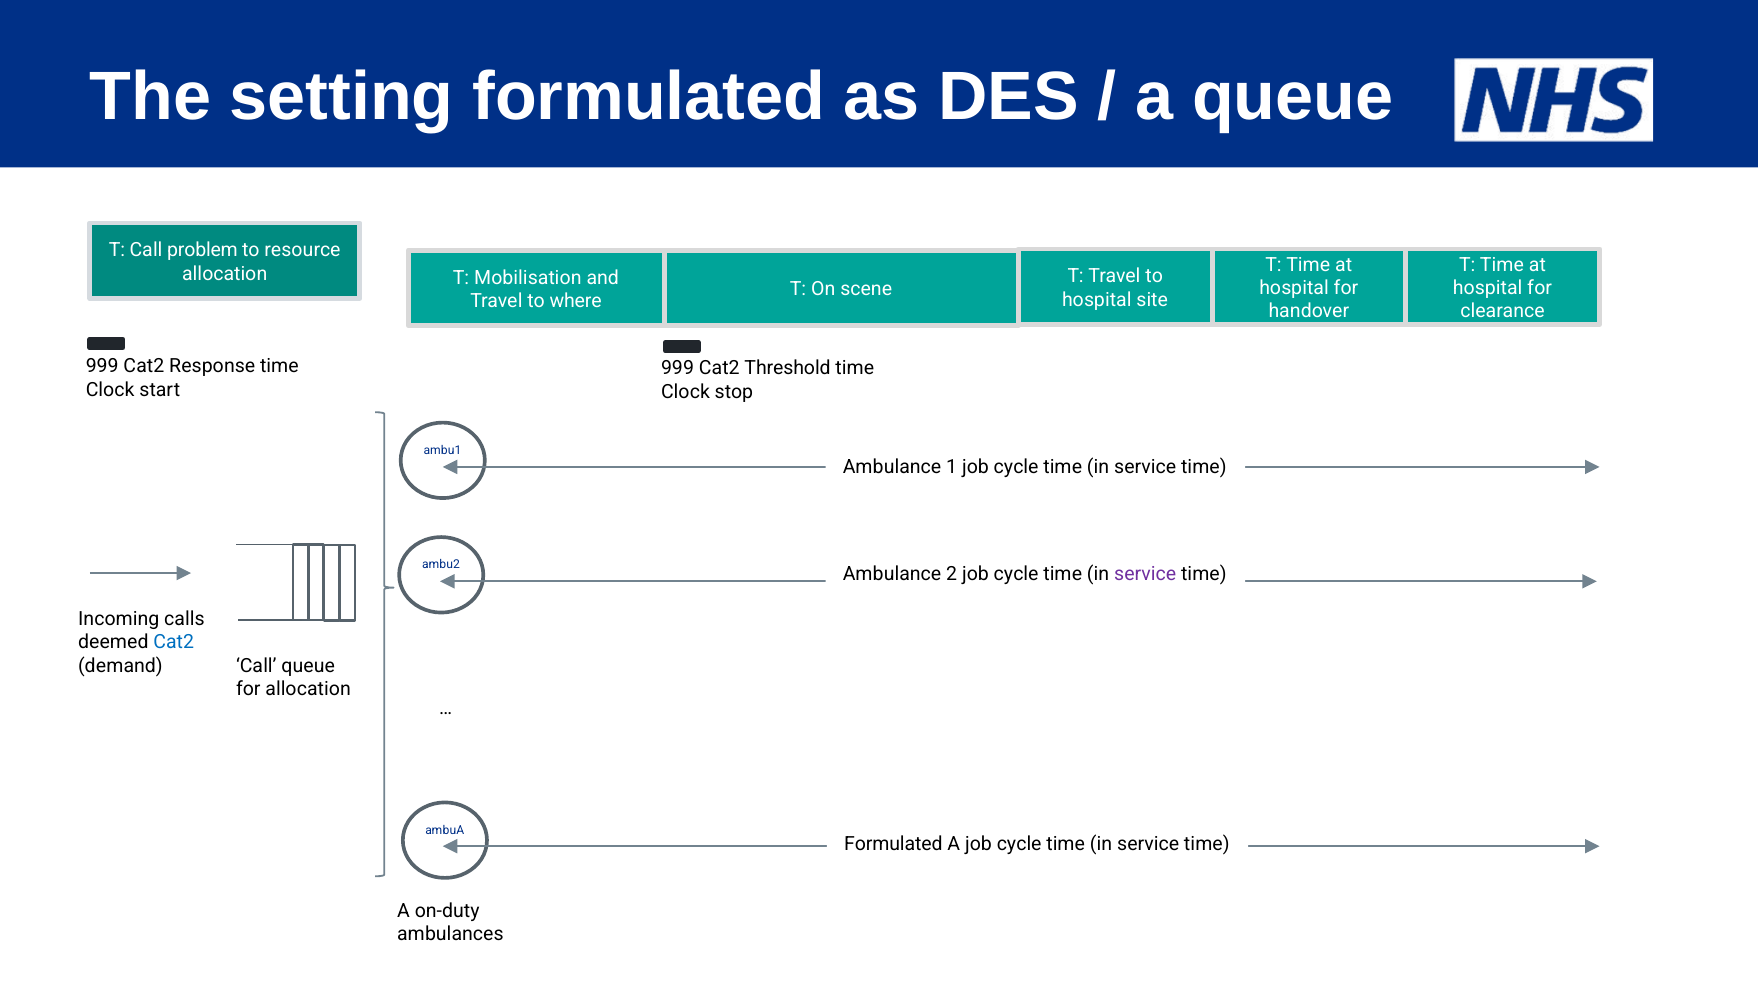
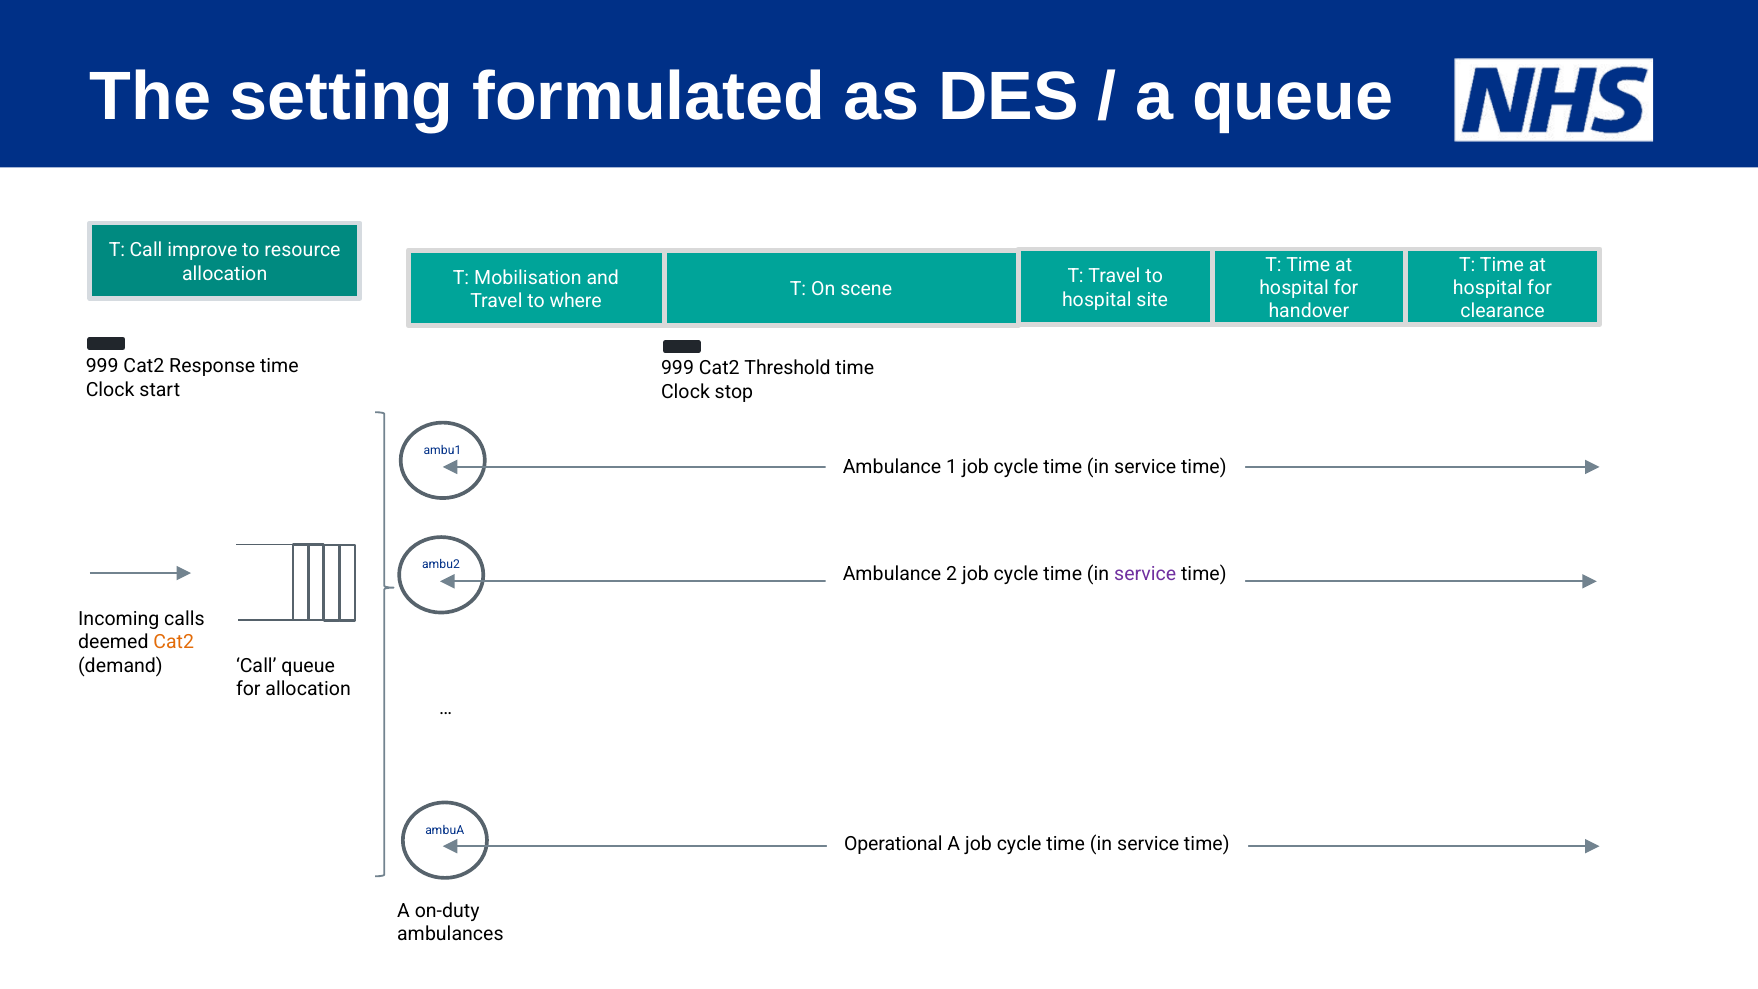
problem: problem -> improve (202, 250)
Cat2 colour: blue -> orange (174, 642)
Formulated: Formulated -> Operational (893, 844)
